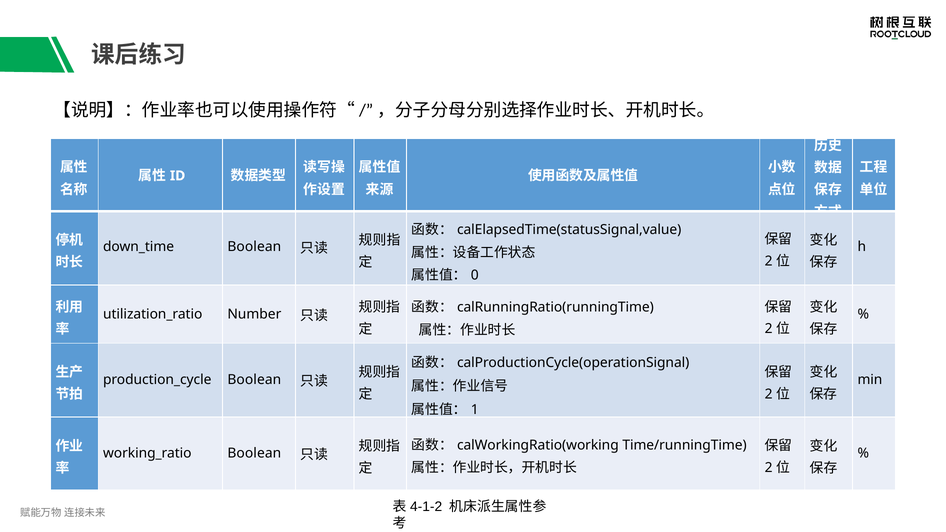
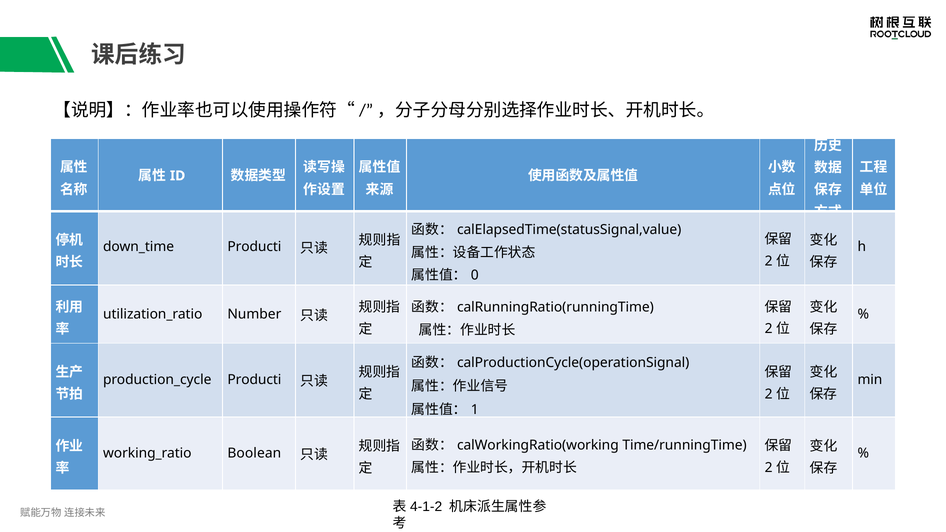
Boolean: Boolean -> Producti (254, 247)
Boolean: Boolean -> Producti (254, 380)
